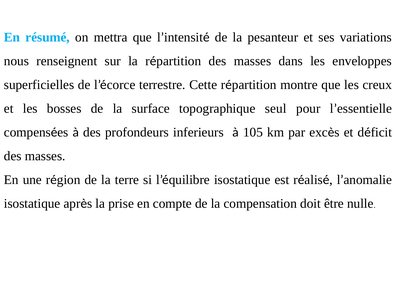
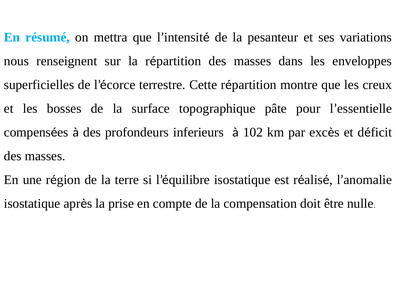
seul: seul -> pâte (276, 108)
105: 105 -> 102 (253, 132)
